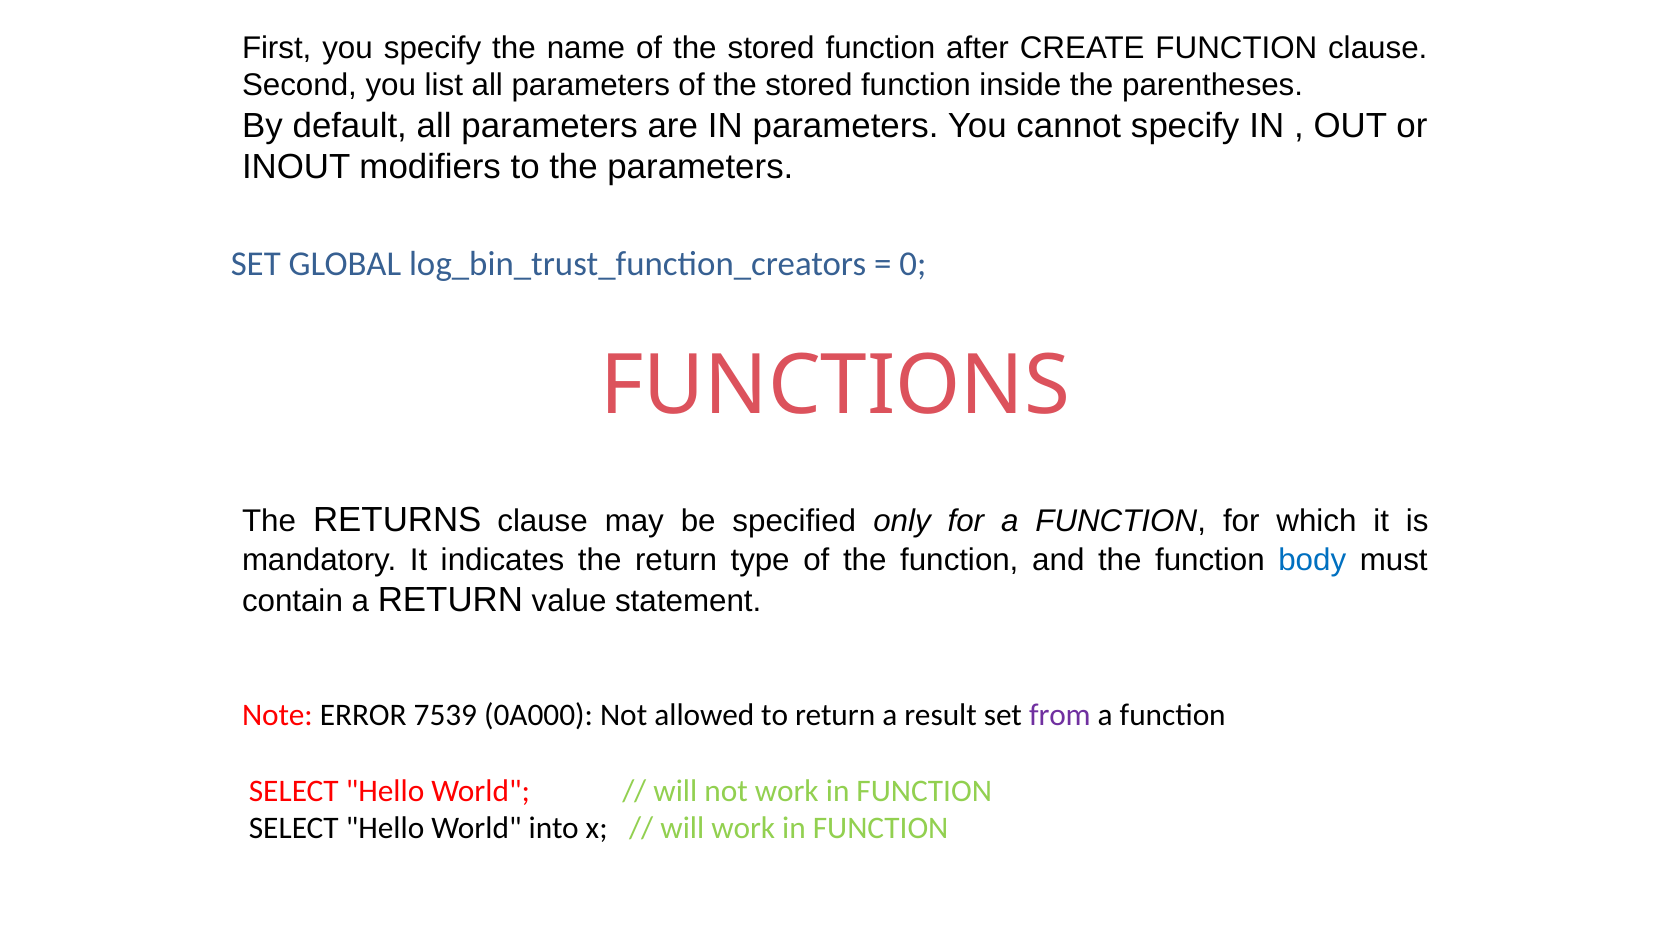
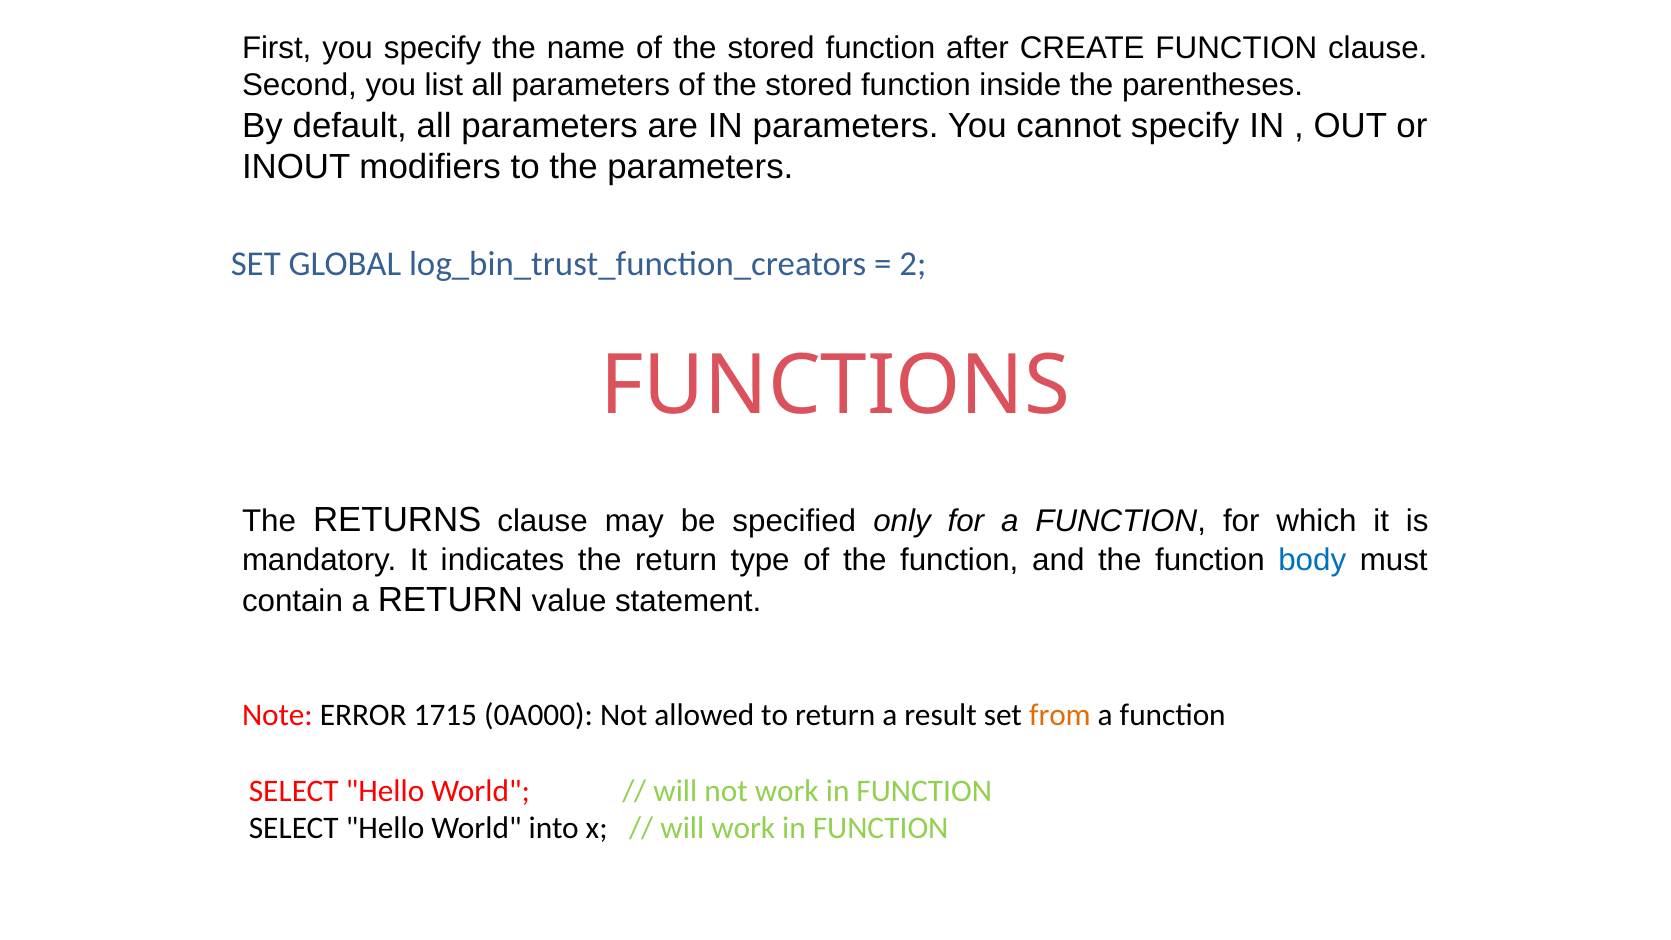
0: 0 -> 2 (913, 265)
7539: 7539 -> 1715 (445, 716)
from colour: purple -> orange (1060, 716)
